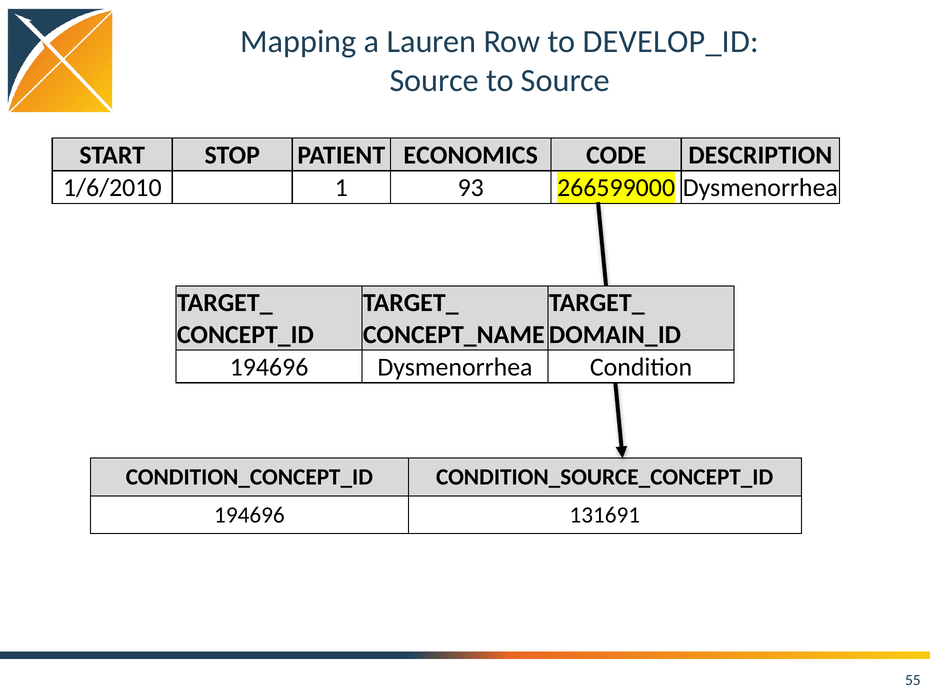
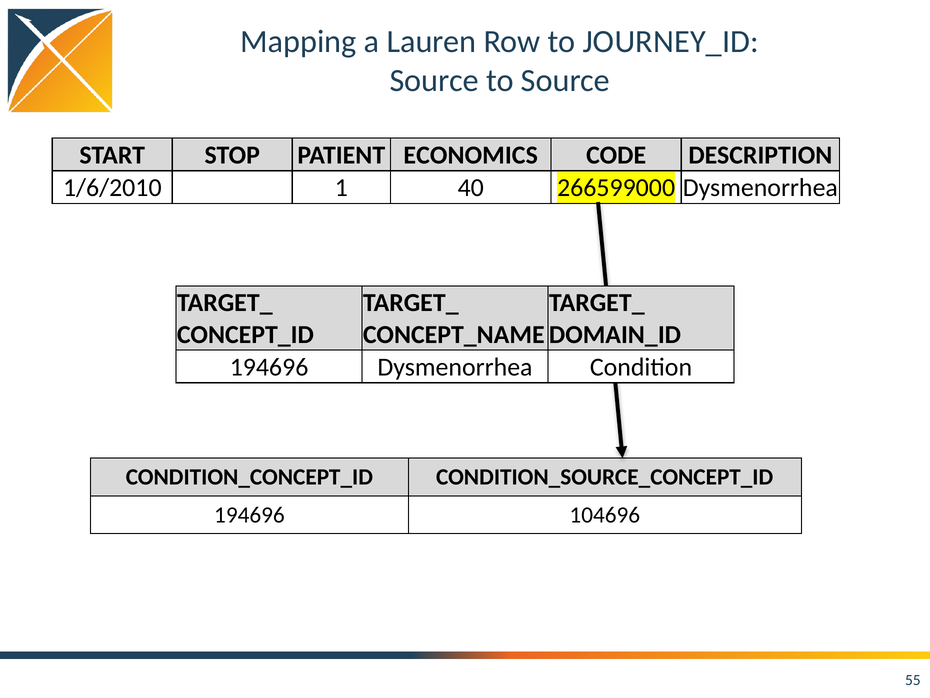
DEVELOP_ID: DEVELOP_ID -> JOURNEY_ID (671, 42)
93: 93 -> 40 (471, 188)
131691: 131691 -> 104696 (605, 515)
